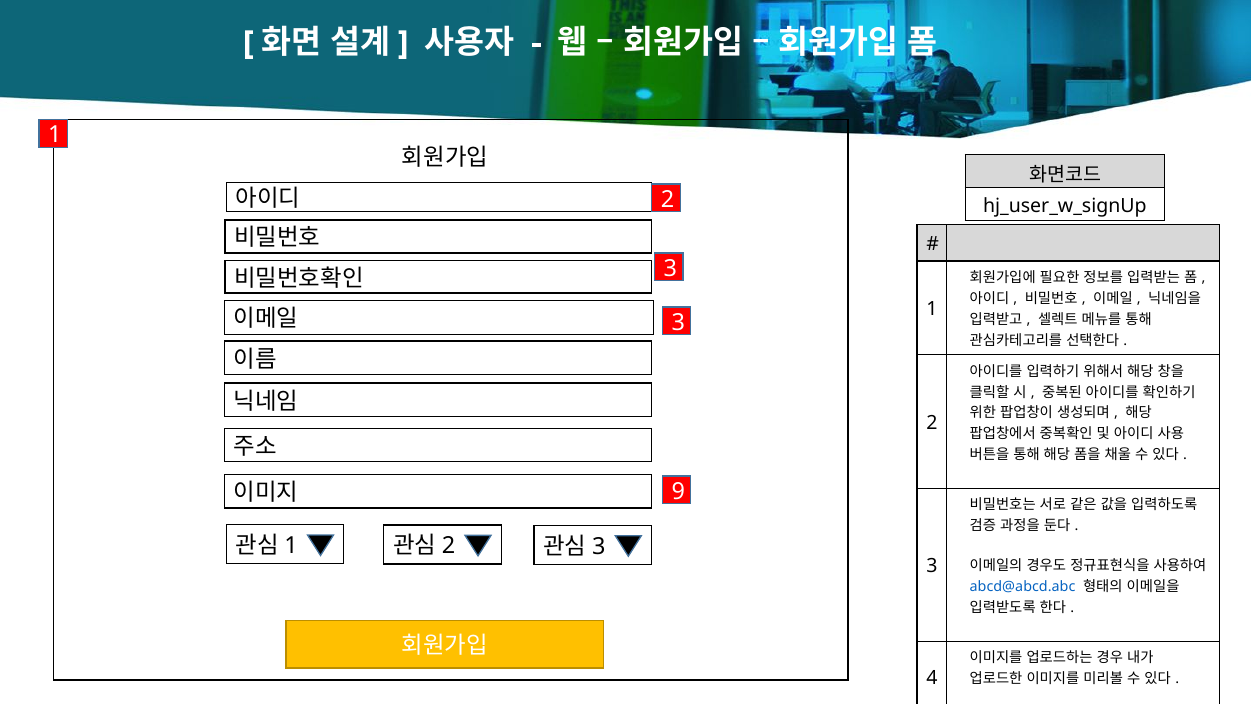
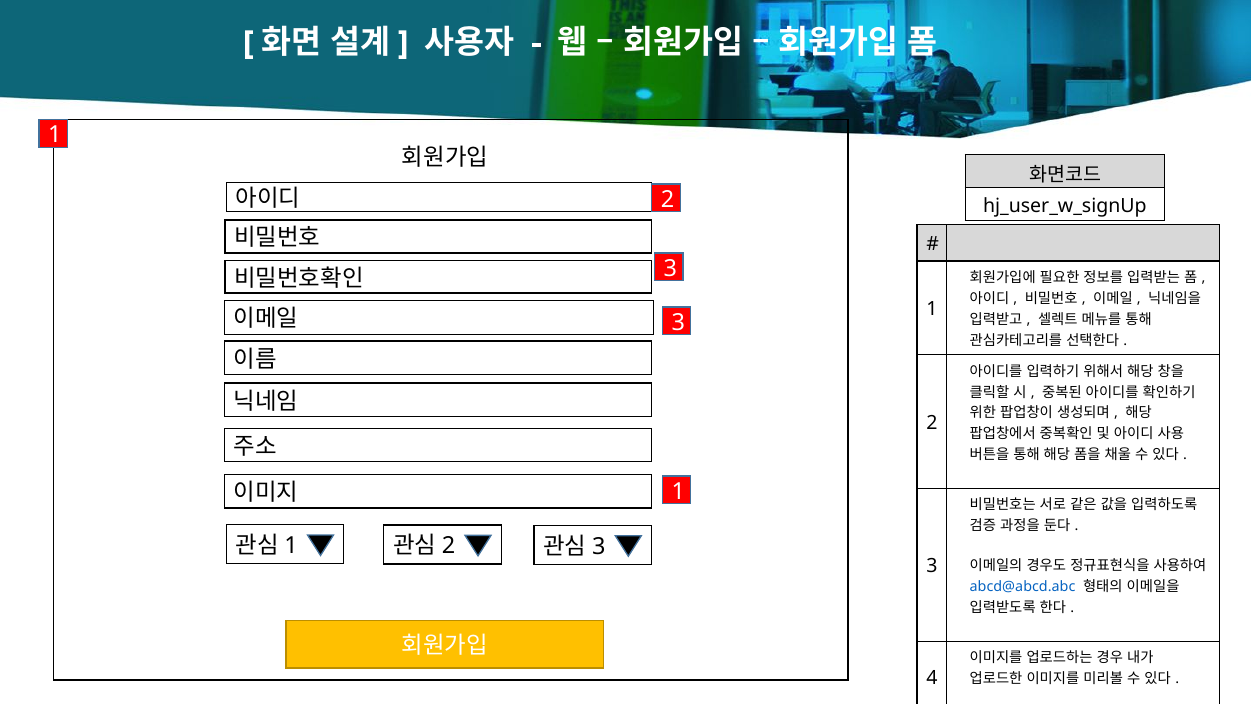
9: 9 -> 1 (678, 491)
